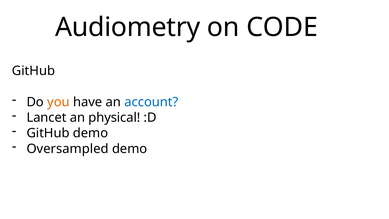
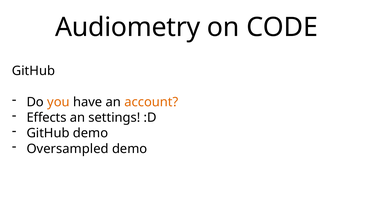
account colour: blue -> orange (151, 102)
Lancet: Lancet -> Effects (47, 117)
physical: physical -> settings (114, 117)
